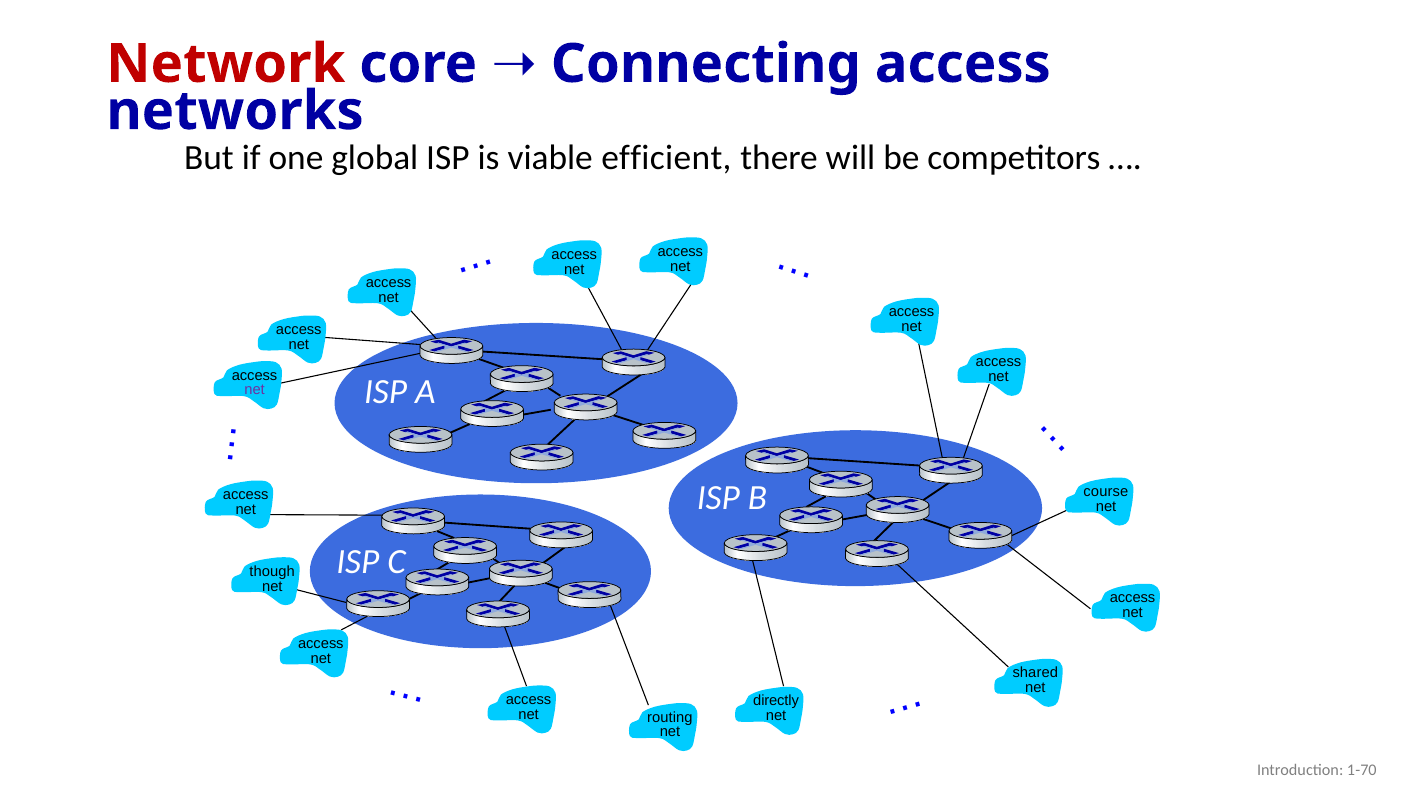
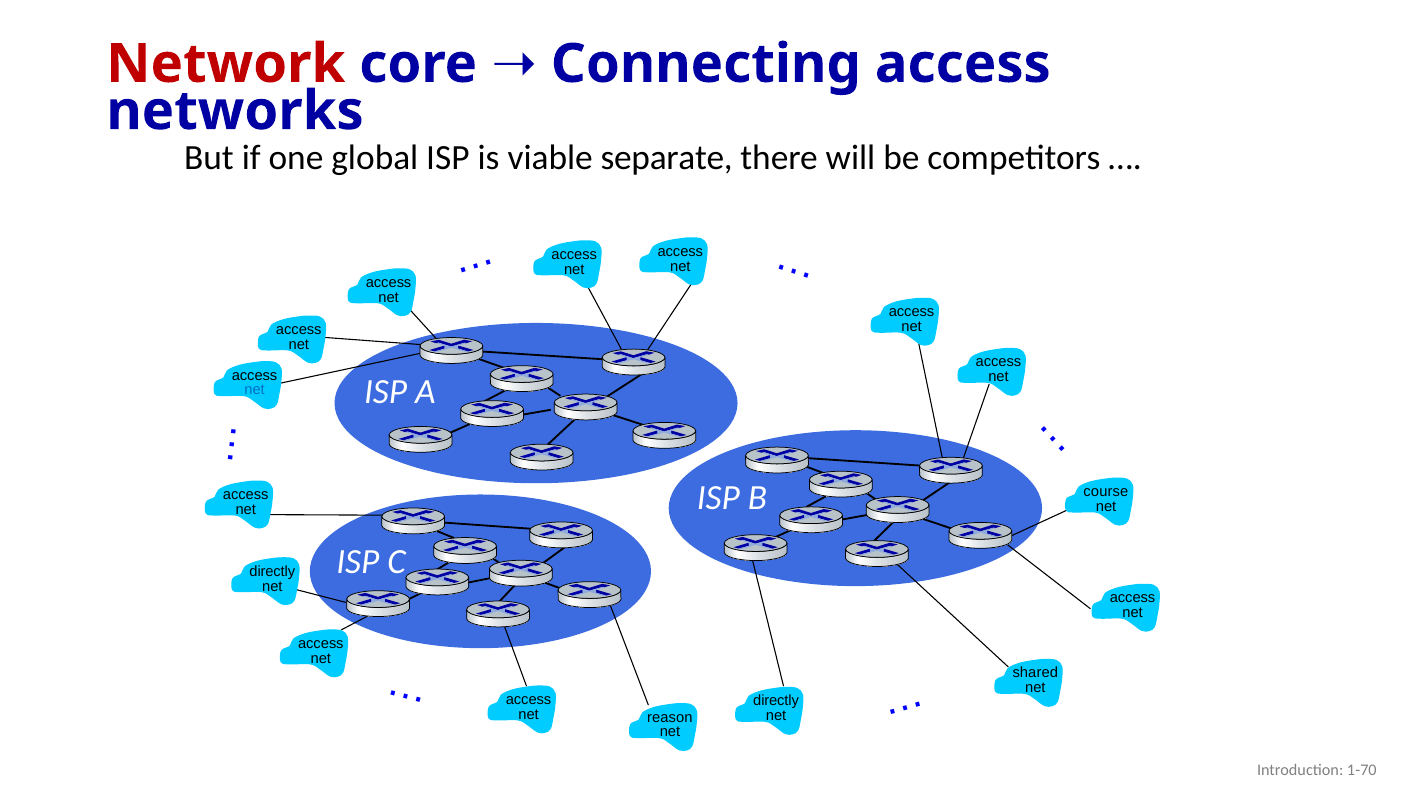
efficient: efficient -> separate (667, 157)
net colour: purple -> blue (255, 390)
though: though -> directly (272, 571)
routing: routing -> reason (670, 717)
